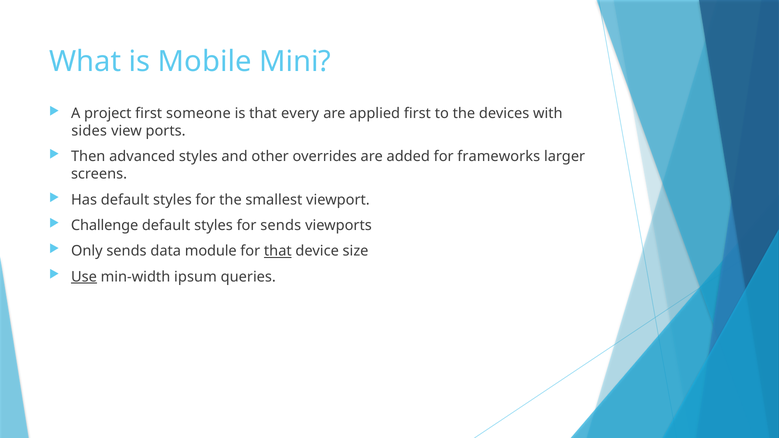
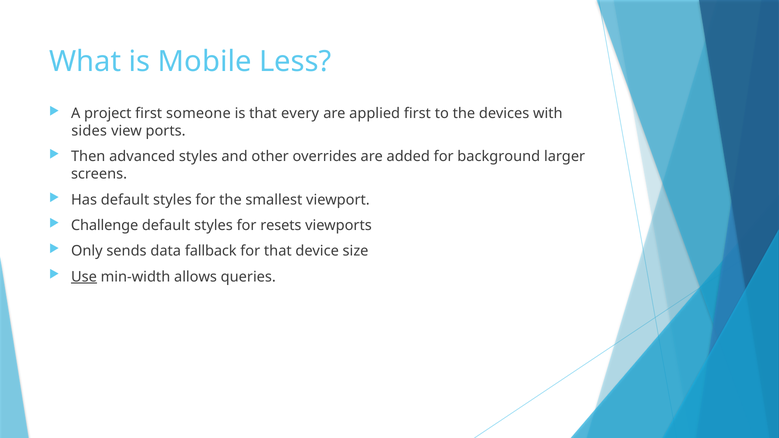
Mini: Mini -> Less (295, 61)
frameworks: frameworks -> background (499, 157)
for sends: sends -> resets (281, 226)
module: module -> fallback (211, 251)
that underline: present -> none (278, 251)
ipsum: ipsum -> allows (196, 277)
